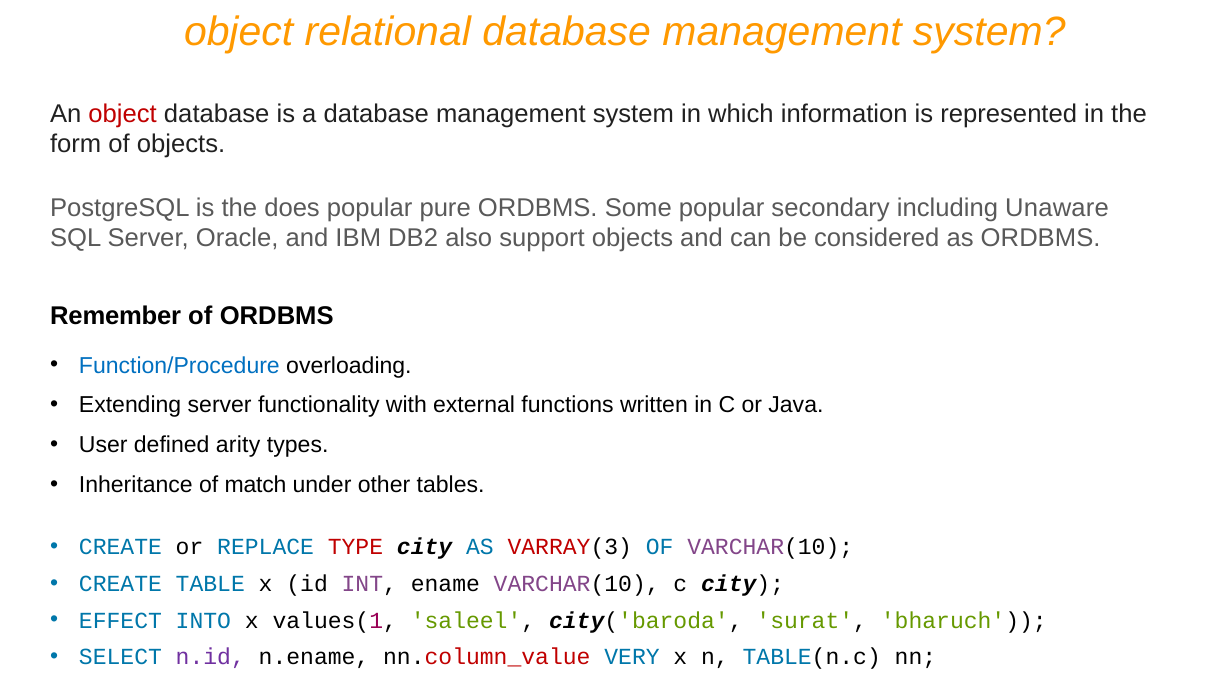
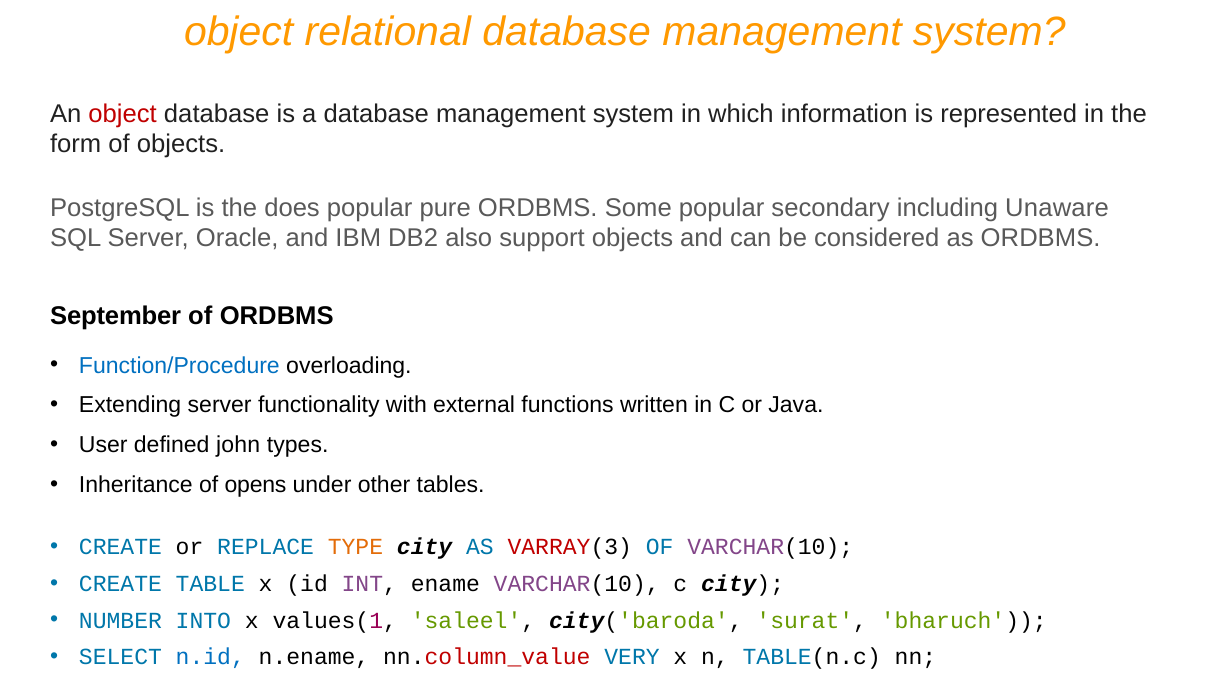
Remember: Remember -> September (116, 317)
arity: arity -> john (238, 445)
match: match -> opens (256, 485)
TYPE colour: red -> orange (355, 547)
EFFECT: EFFECT -> NUMBER (120, 621)
n.id colour: purple -> blue (210, 658)
